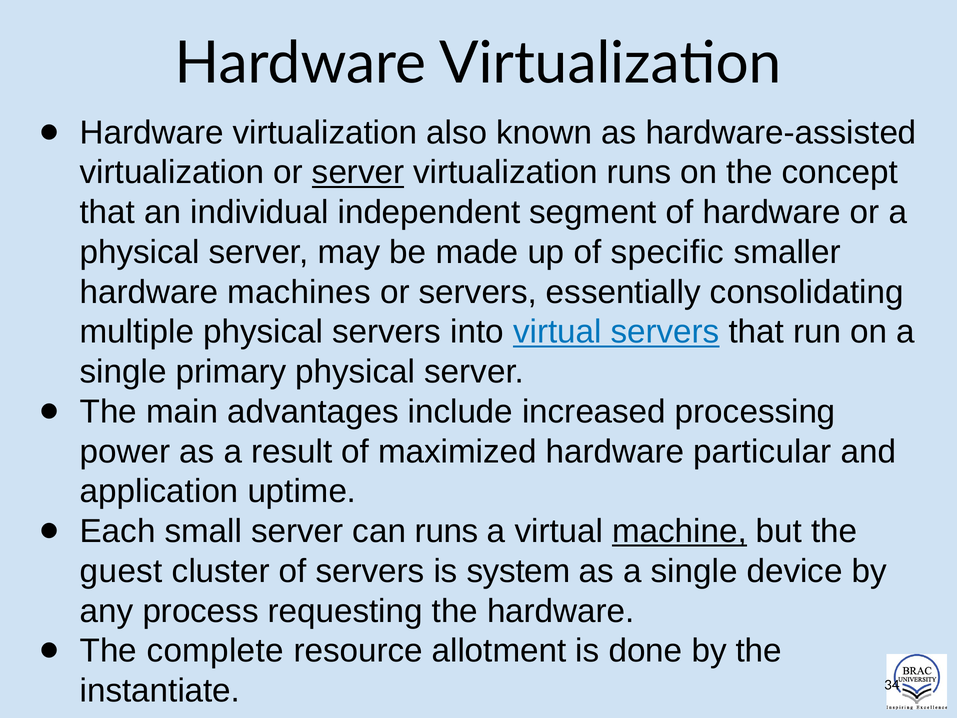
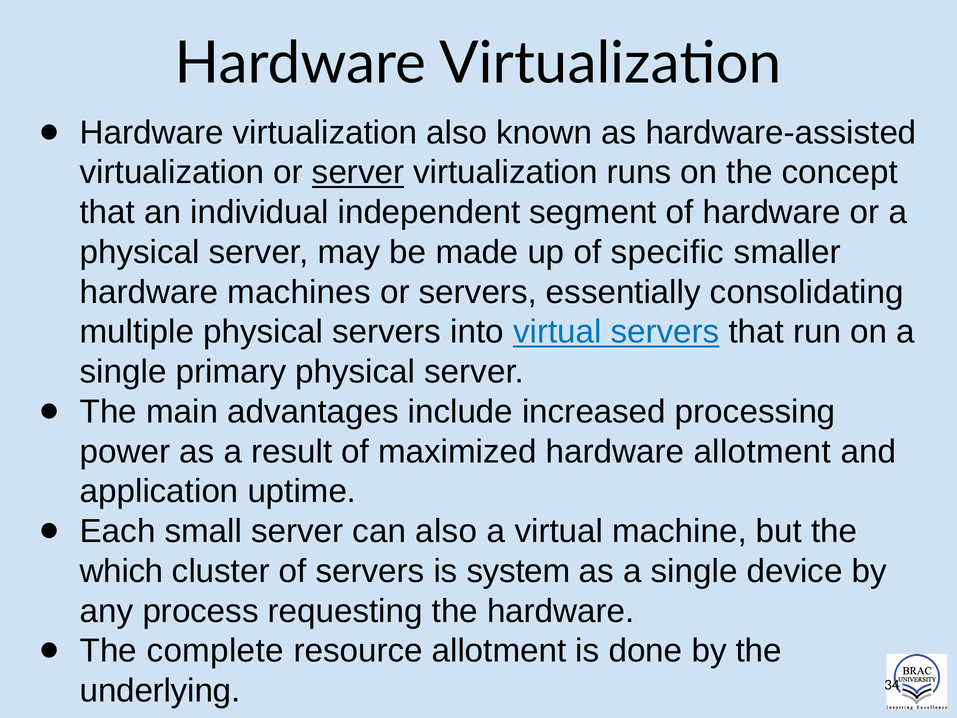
hardware particular: particular -> allotment (762, 451)
can runs: runs -> also (446, 531)
machine underline: present -> none (680, 531)
guest: guest -> which (122, 571)
instantiate: instantiate -> underlying (160, 691)
